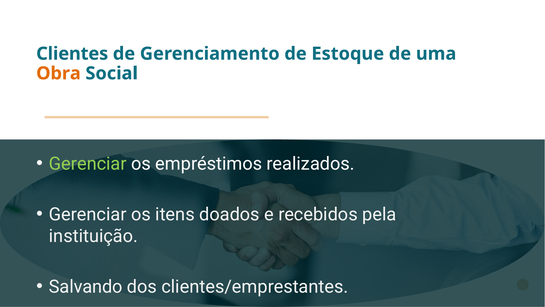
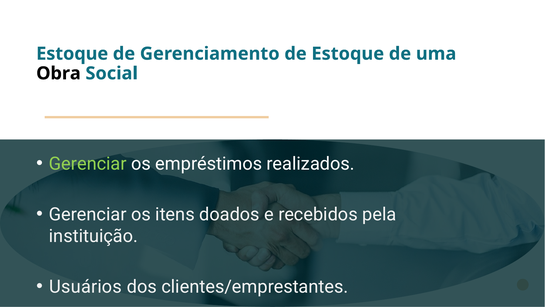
Clientes: Clientes -> Estoque (72, 54)
Obra colour: orange -> black (58, 73)
Salvando: Salvando -> Usuários (86, 286)
